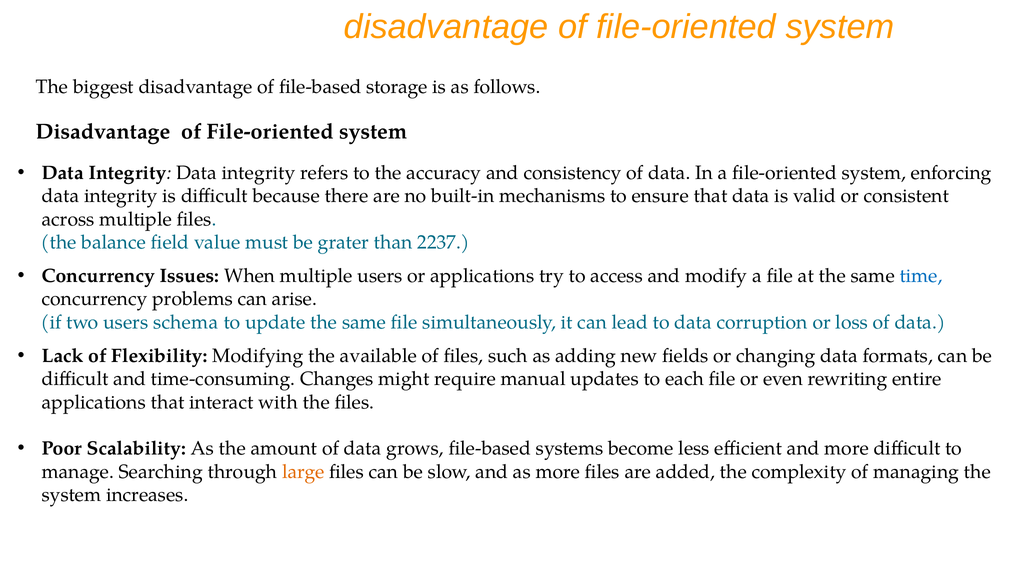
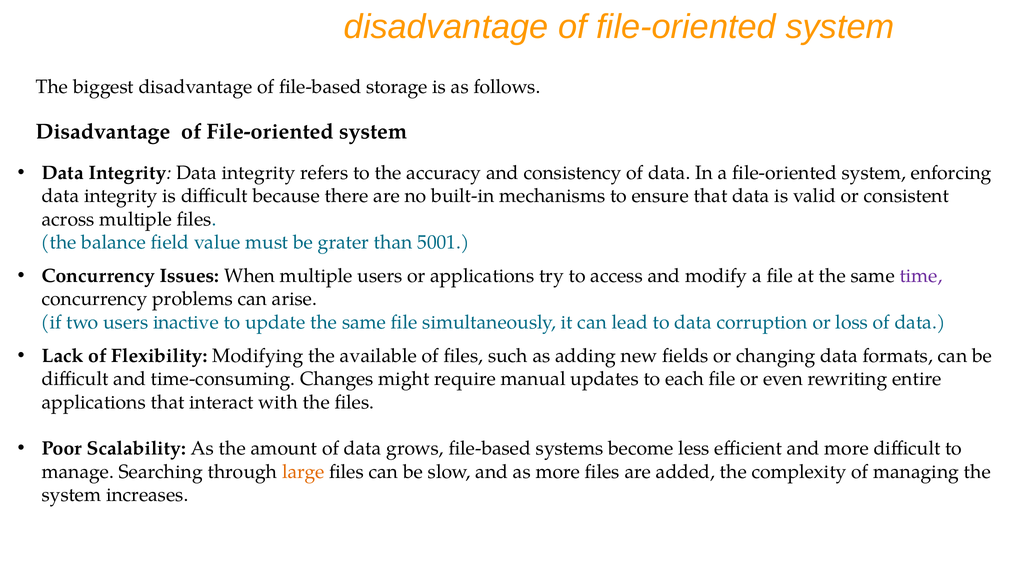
2237: 2237 -> 5001 (444, 242)
time colour: blue -> purple (921, 276)
schema: schema -> inactive (186, 322)
